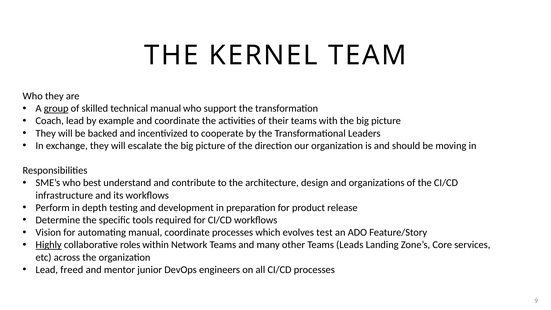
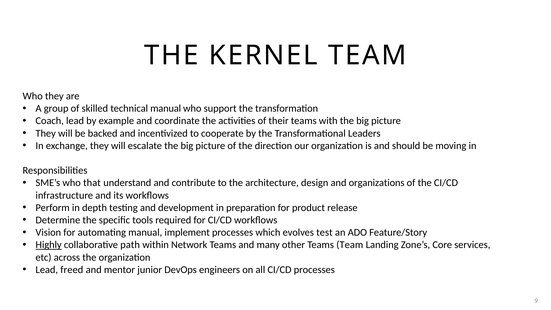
group underline: present -> none (56, 108)
best: best -> that (92, 183)
manual coordinate: coordinate -> implement (187, 232)
roles: roles -> path (130, 245)
Teams Leads: Leads -> Team (350, 245)
